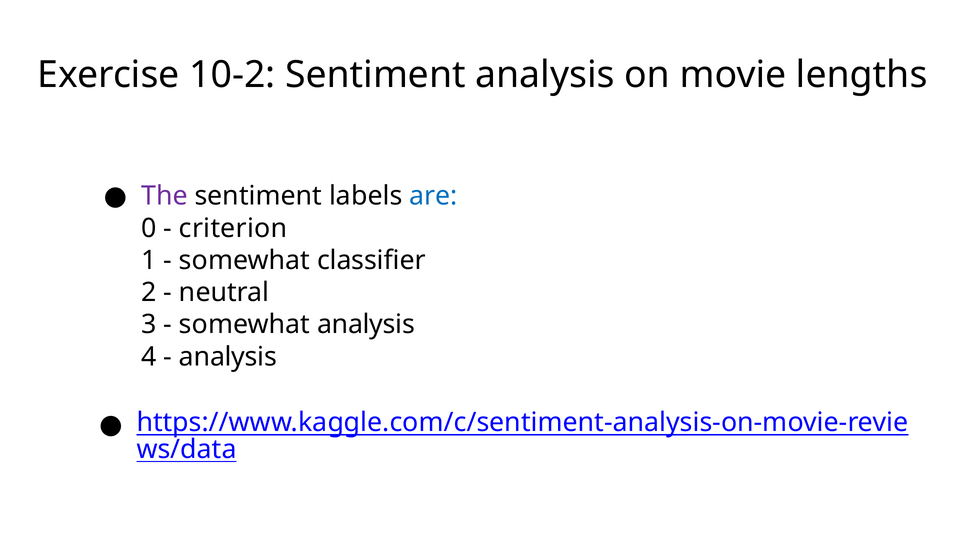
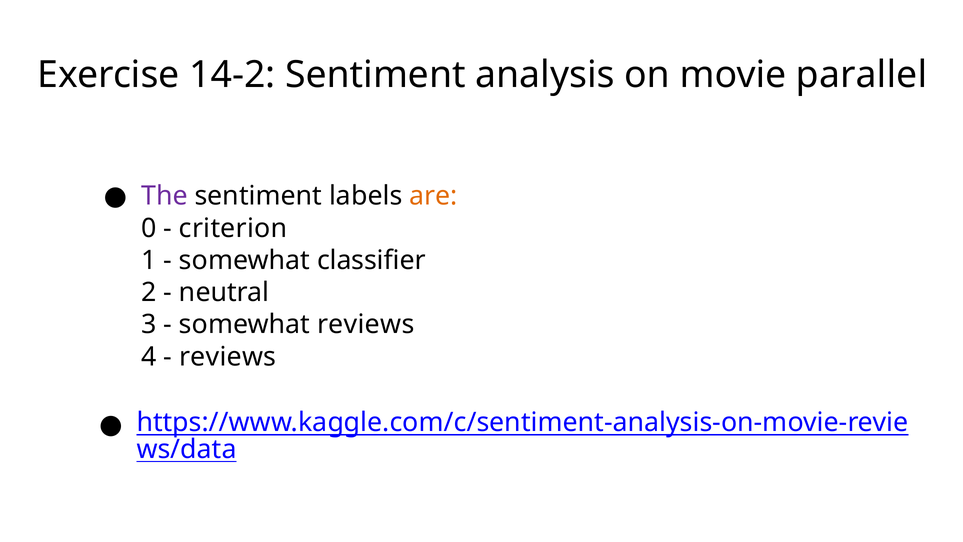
10-2: 10-2 -> 14-2 (232, 75)
lengths: lengths -> parallel (862, 75)
are colour: blue -> orange (433, 196)
somewhat analysis: analysis -> reviews (366, 324)
analysis: analysis -> reviews (228, 357)
